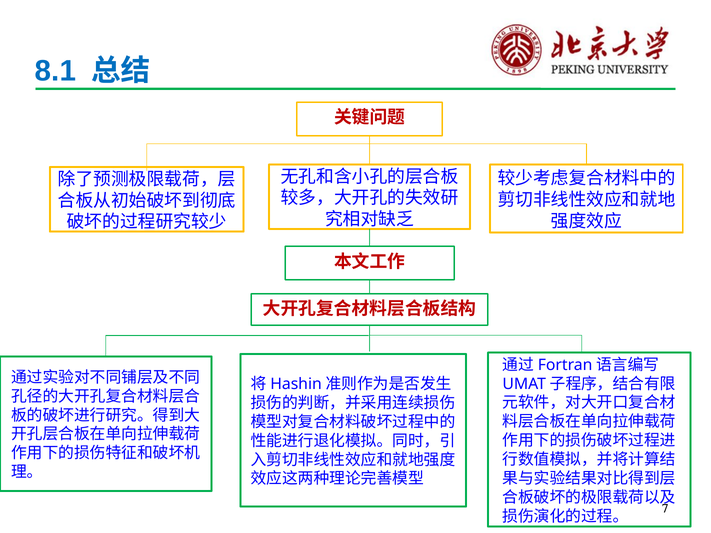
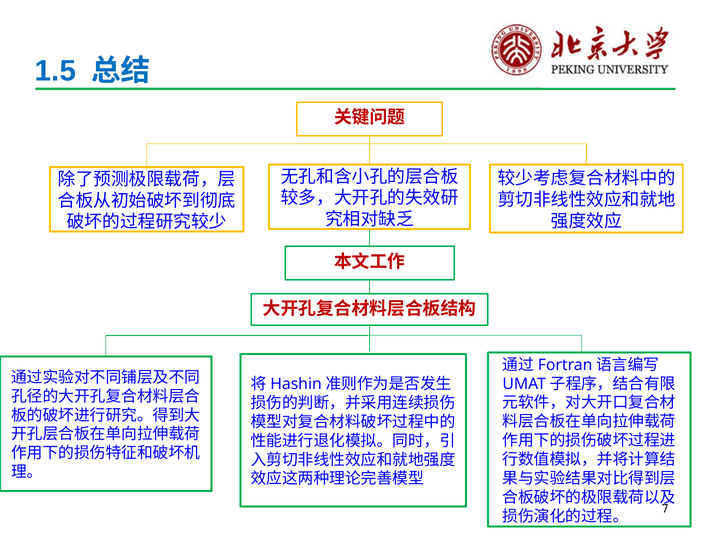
8.1: 8.1 -> 1.5 (55, 71)
